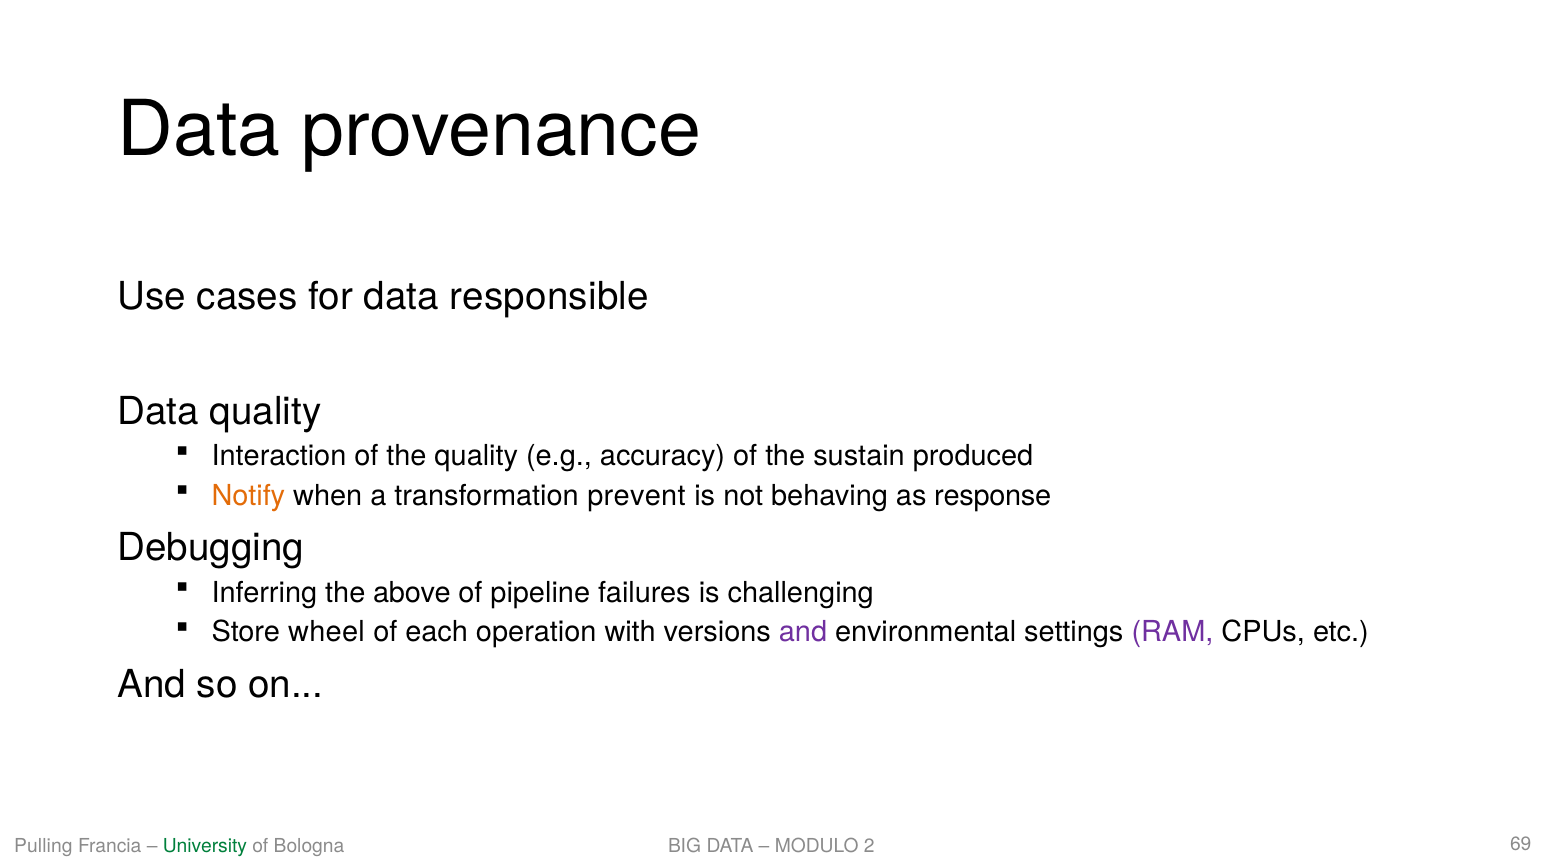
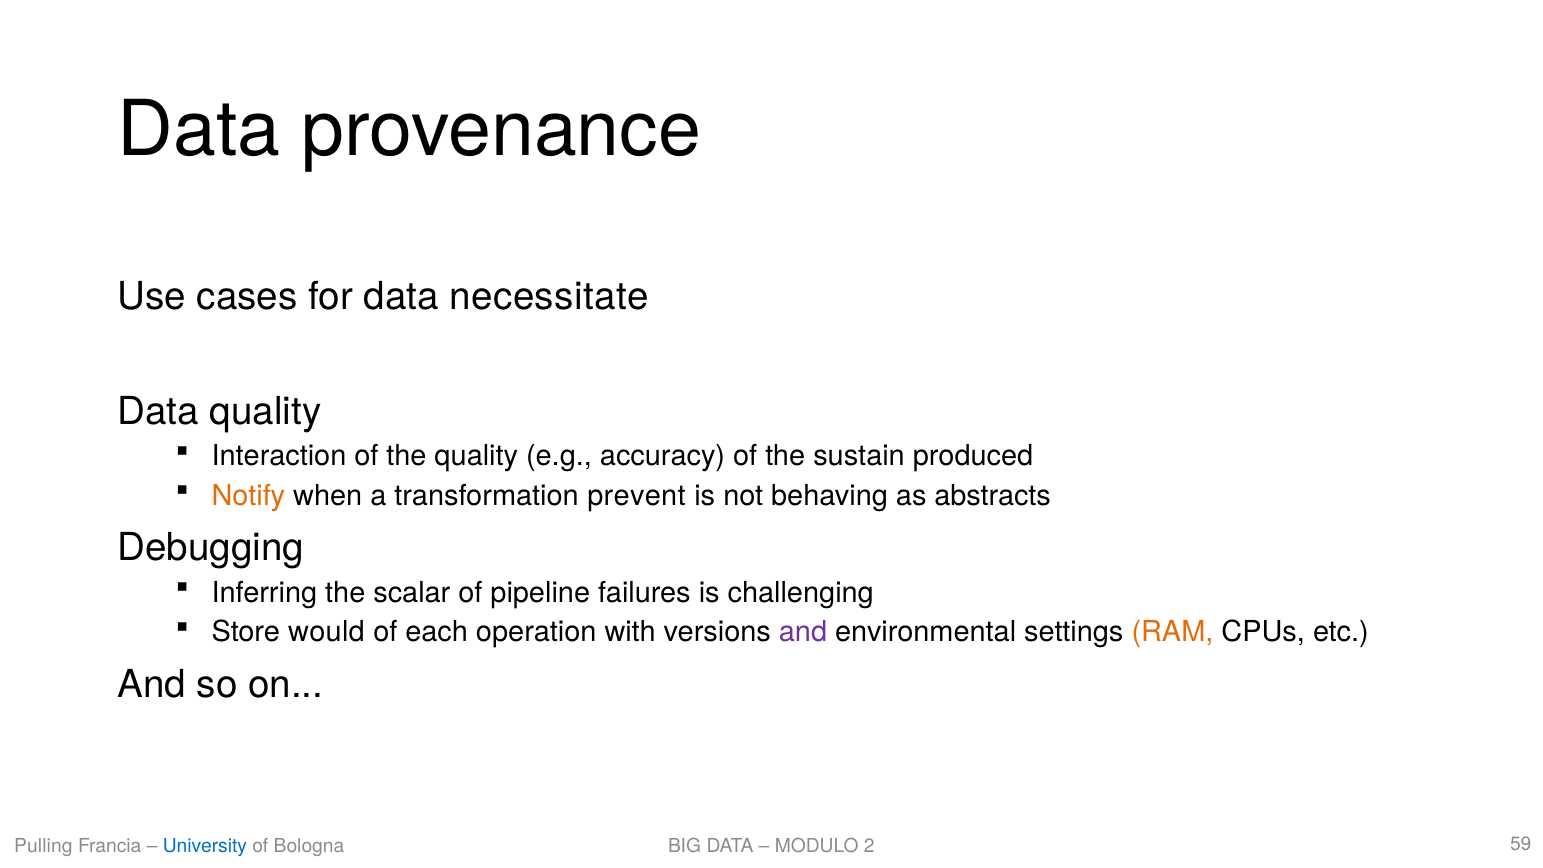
responsible: responsible -> necessitate (549, 296)
response: response -> abstracts (993, 496)
above: above -> scalar (412, 593)
wheel: wheel -> would (326, 632)
RAM colour: purple -> orange (1172, 632)
University colour: green -> blue (205, 846)
69: 69 -> 59 (1521, 844)
